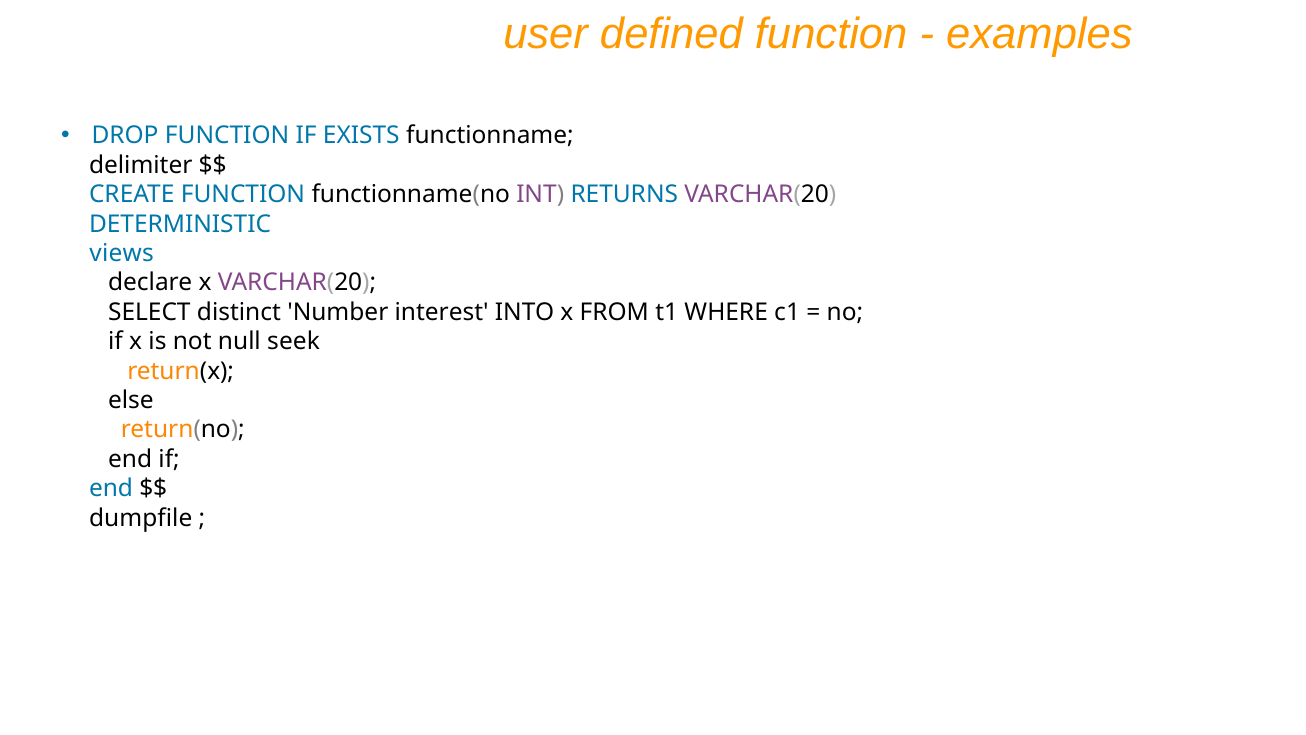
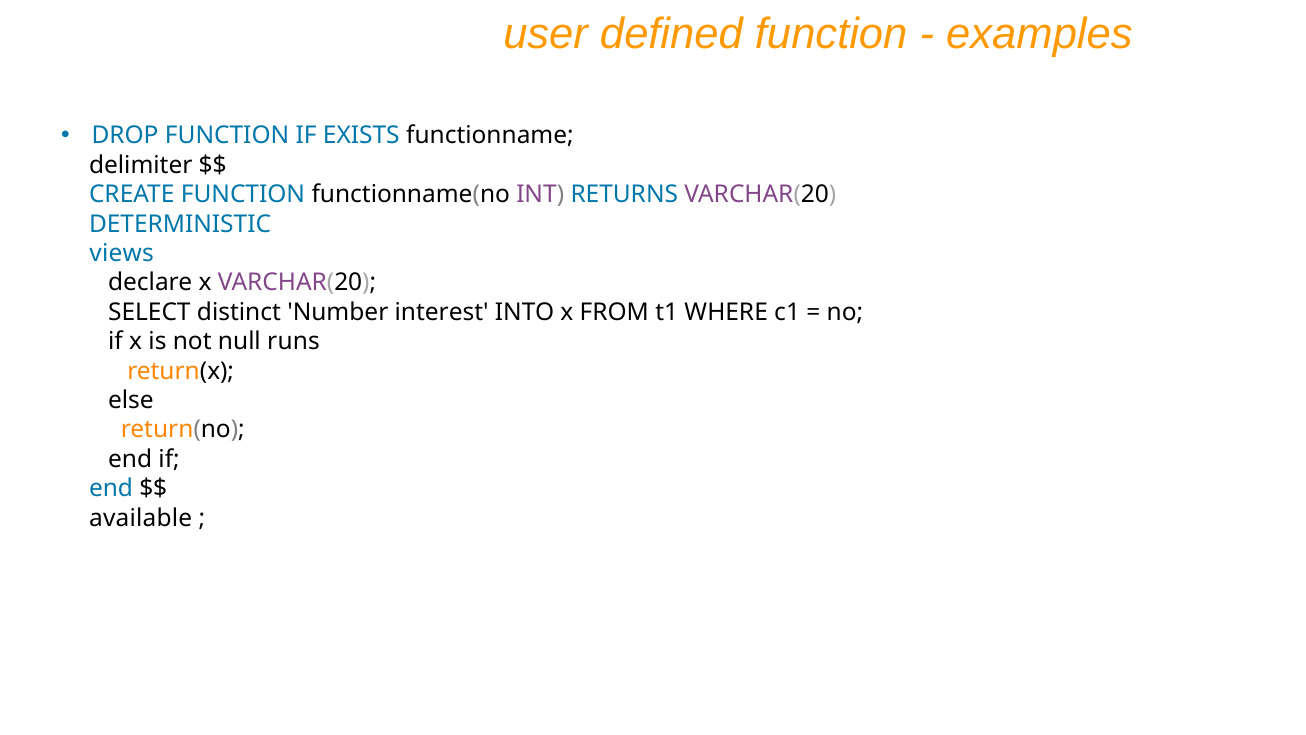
seek: seek -> runs (294, 341)
dumpfile: dumpfile -> available (141, 518)
